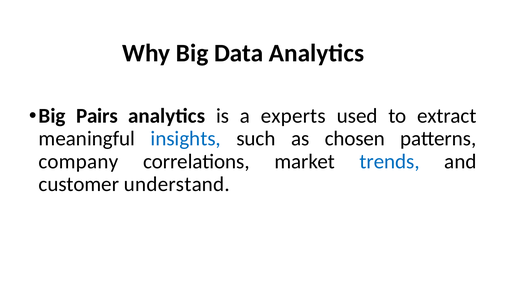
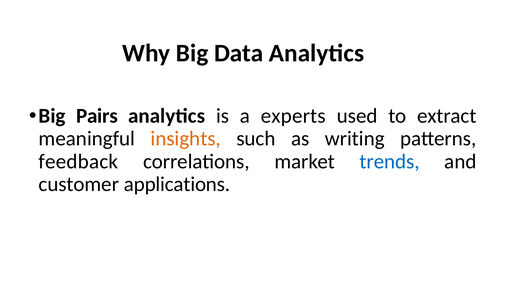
insights colour: blue -> orange (186, 139)
chosen: chosen -> writing (355, 139)
company: company -> feedback (78, 162)
understand: understand -> applications (177, 185)
